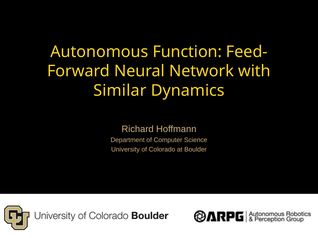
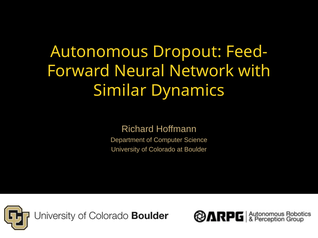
Function: Function -> Dropout (187, 52)
